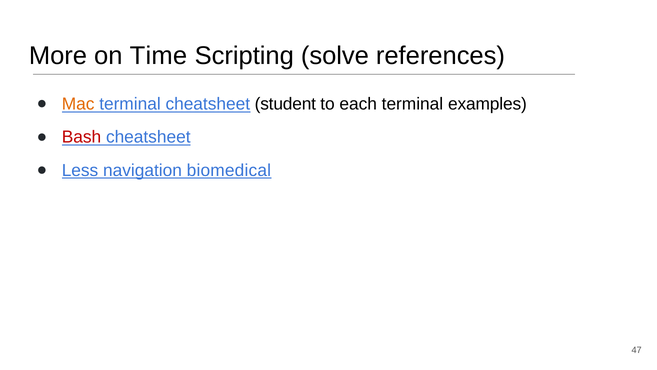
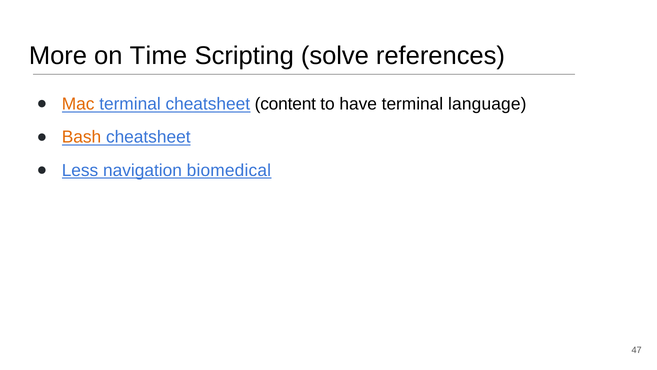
student: student -> content (285, 104)
each: each -> have (358, 104)
examples: examples -> language (487, 104)
Bash colour: red -> orange (82, 137)
